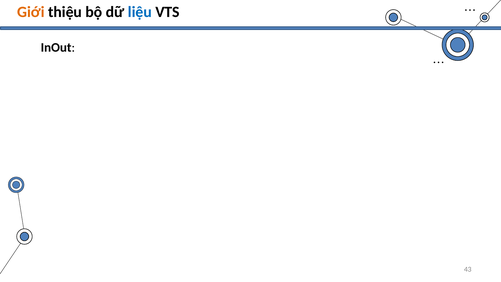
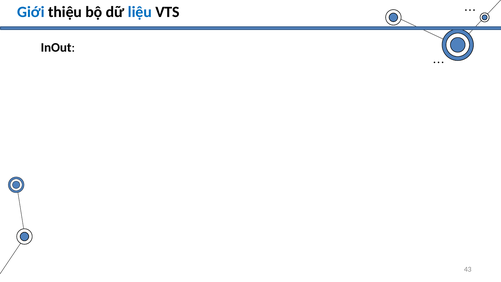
Giới colour: orange -> blue (31, 12)
